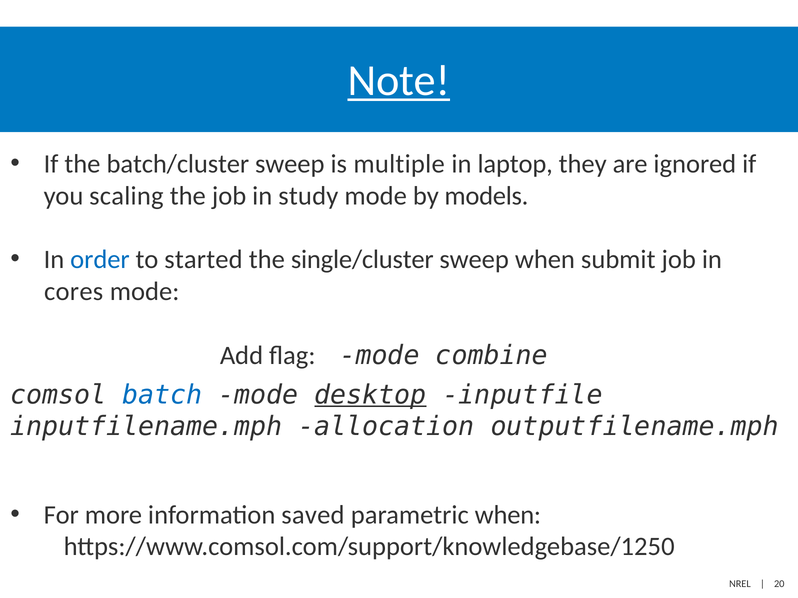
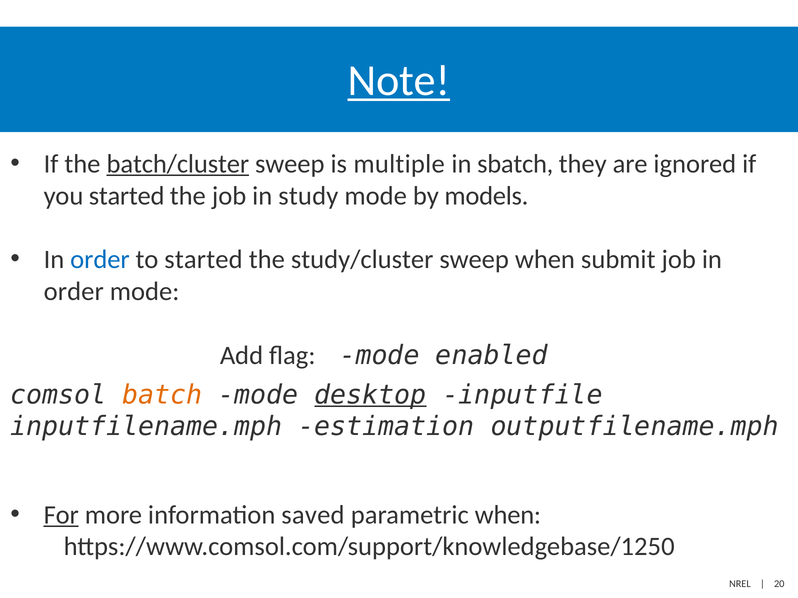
batch/cluster underline: none -> present (178, 164)
laptop: laptop -> sbatch (515, 164)
you scaling: scaling -> started (127, 196)
single/cluster: single/cluster -> study/cluster (362, 260)
cores: cores -> order (74, 292)
combine: combine -> enabled (492, 356)
batch colour: blue -> orange (162, 395)
allocation: allocation -> estimation (386, 427)
For underline: none -> present (61, 515)
